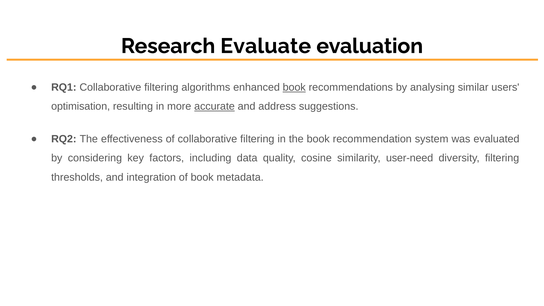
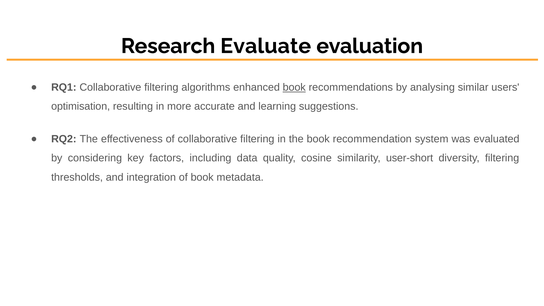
accurate underline: present -> none (214, 106)
address: address -> learning (277, 106)
user-need: user-need -> user-short (410, 158)
